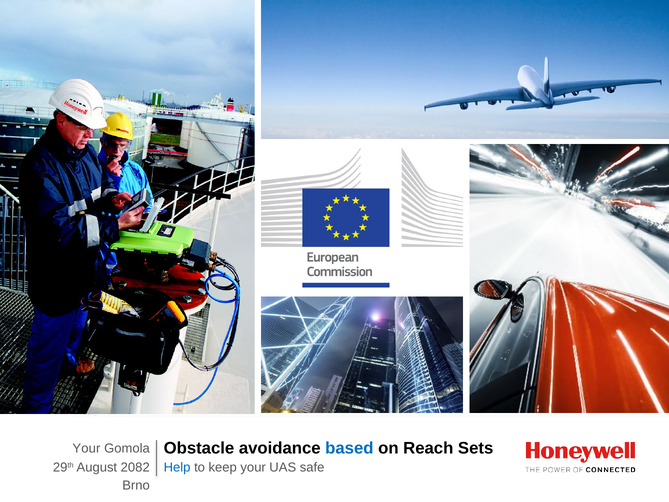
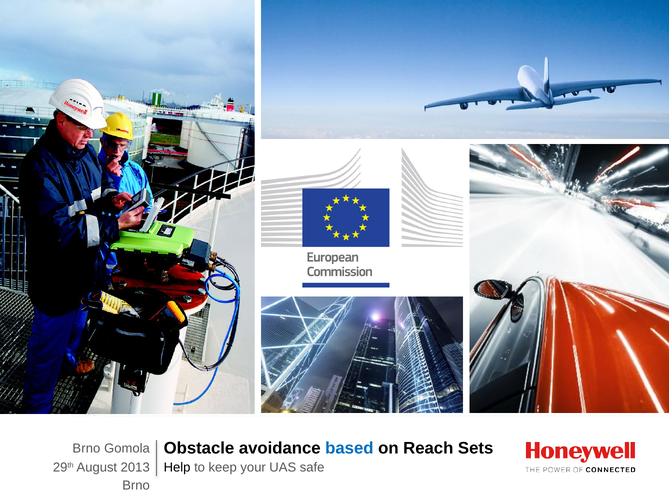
Your: Your -> Brno (86, 448)
2082: 2082 -> 2013 (135, 467)
Help colour: blue -> black (177, 467)
